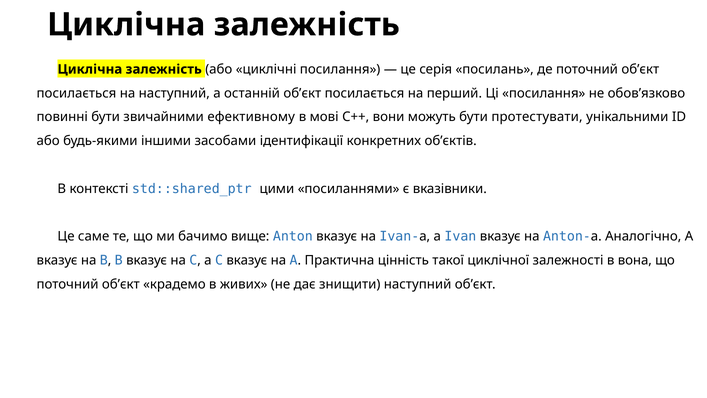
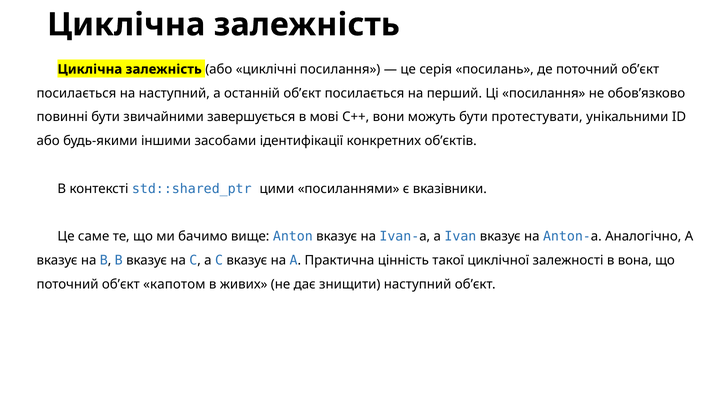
ефективному: ефективному -> завершується (251, 117)
крадемо: крадемо -> капотом (174, 284)
